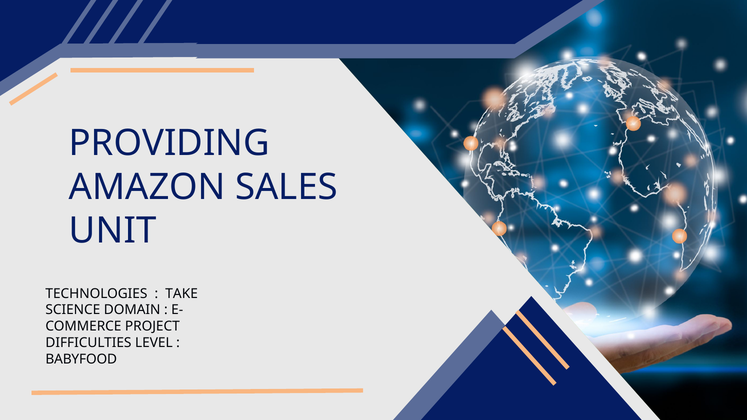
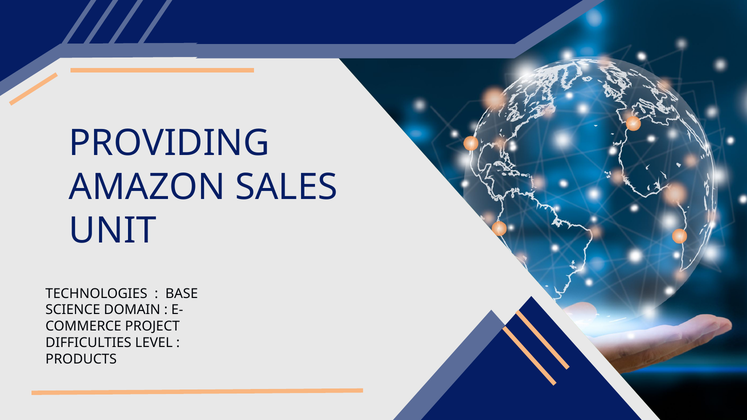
TAKE: TAKE -> BASE (182, 294)
BABYFOOD: BABYFOOD -> PRODUCTS (81, 359)
